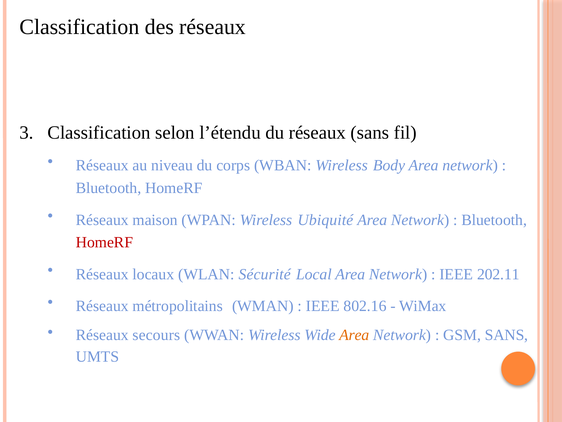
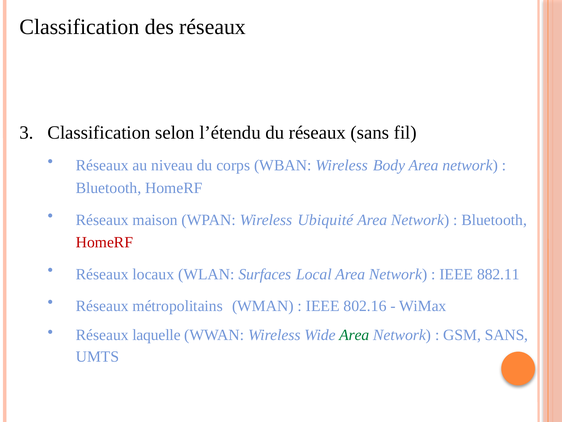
Sécurité: Sécurité -> Surfaces (265, 274)
202.11: 202.11 -> 882.11 (498, 274)
secours: secours -> laquelle (157, 334)
Area colour: orange -> green (354, 334)
